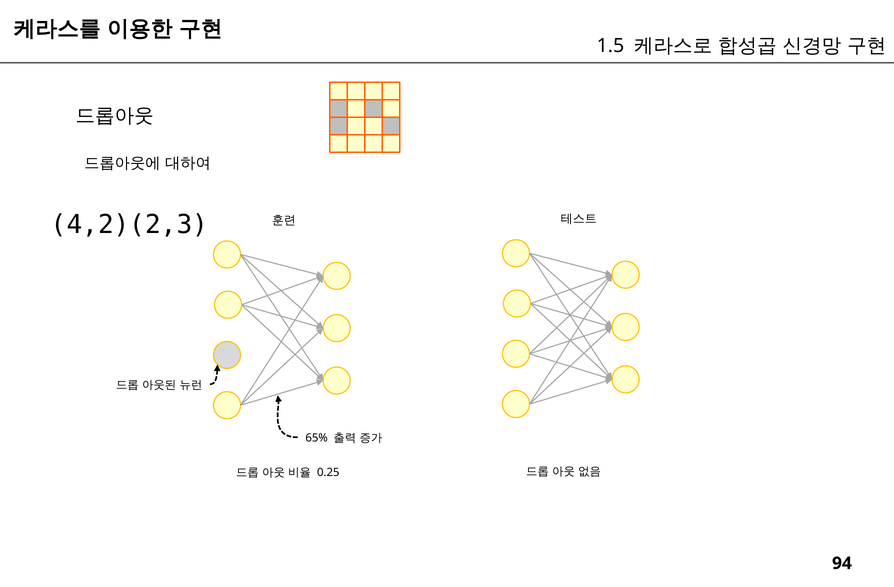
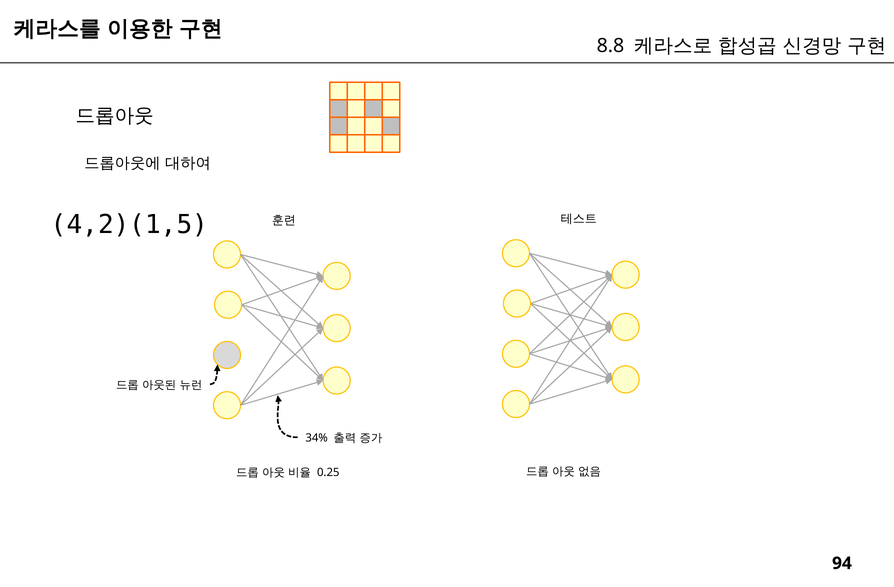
1.5: 1.5 -> 8.8 (610, 46)
4,2)(2,3: 4,2)(2,3 -> 4,2)(1,5 (129, 225)
65%: 65% -> 34% (317, 438)
